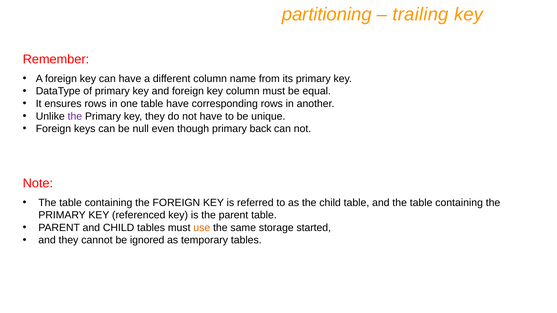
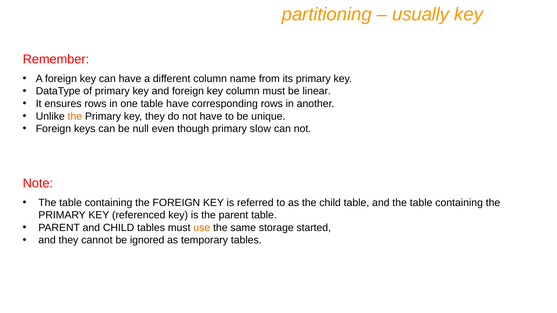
trailing: trailing -> usually (421, 14)
equal: equal -> linear (317, 91)
the colour: purple -> orange (75, 116)
back: back -> slow (260, 129)
